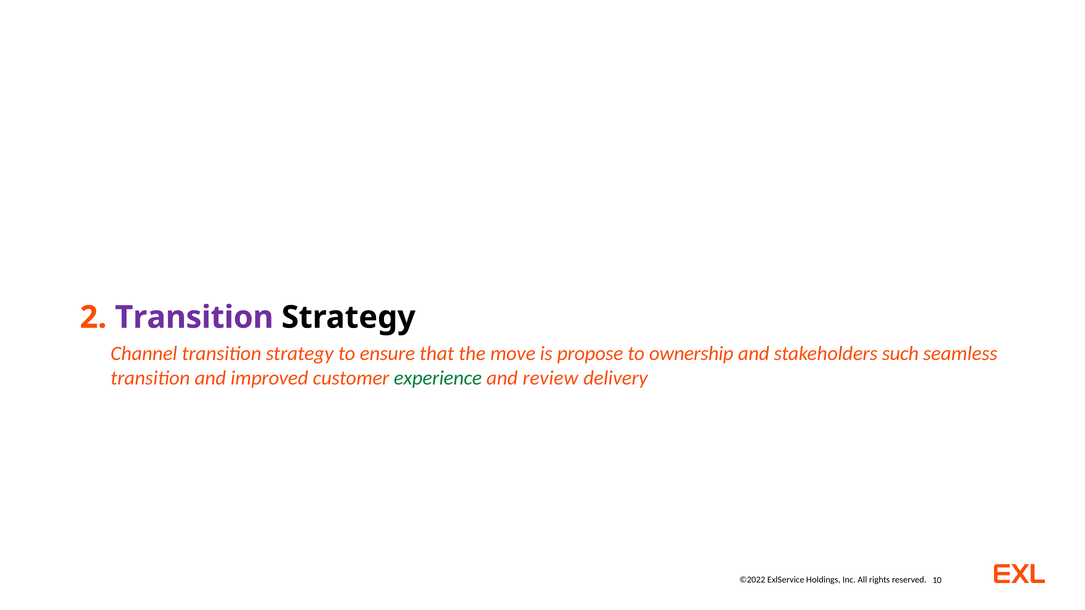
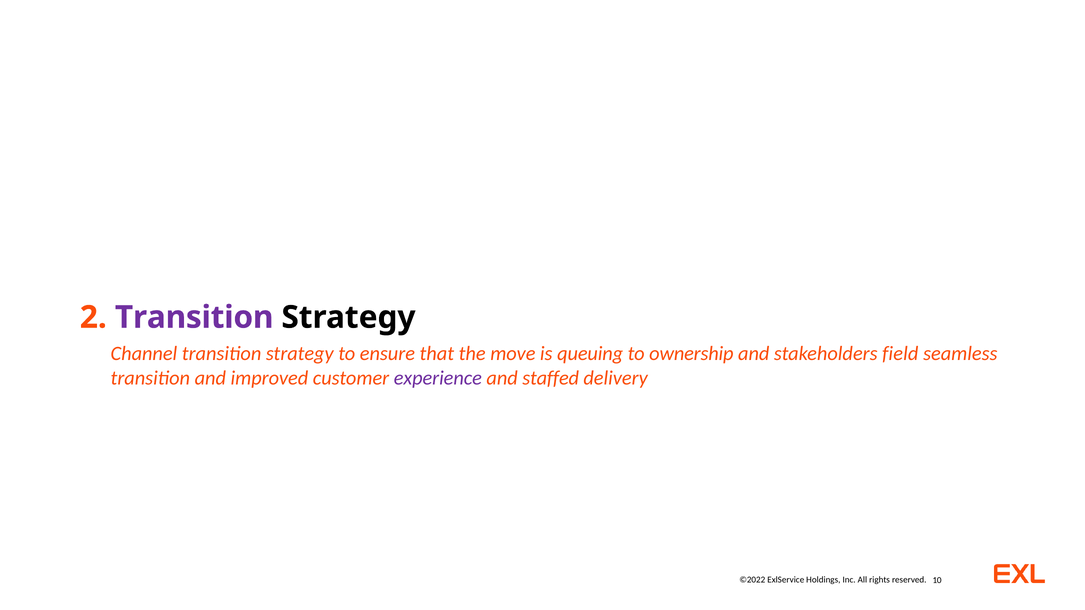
propose: propose -> queuing (590, 354)
such: such -> field (900, 354)
experience colour: green -> purple (438, 378)
review: review -> staffed (551, 378)
